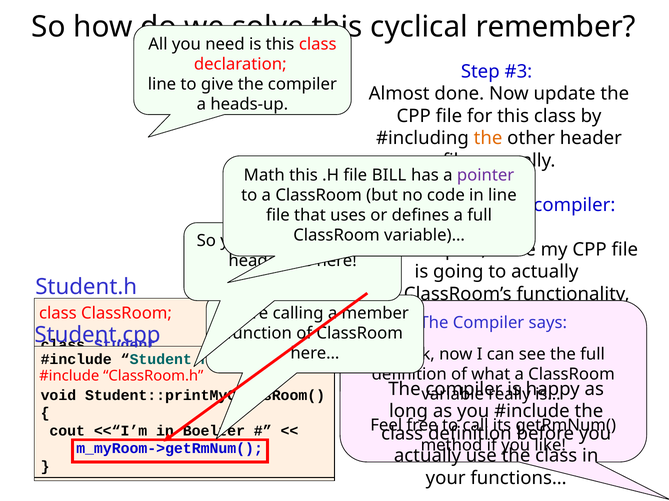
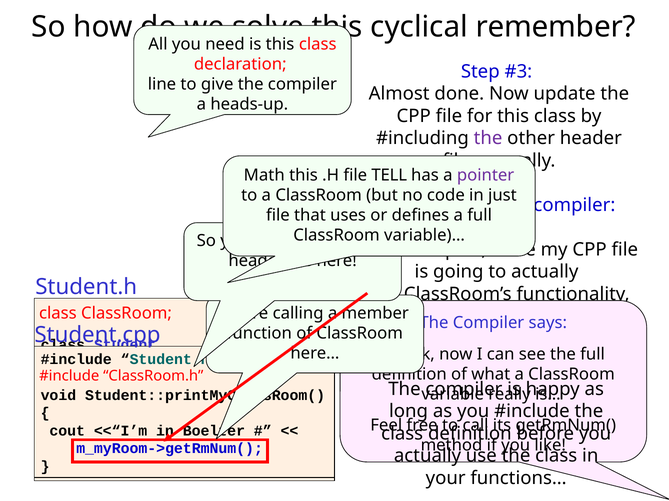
the colour: orange -> purple (488, 138)
file BILL: BILL -> TELL (389, 175)
line: line -> just (502, 196)
